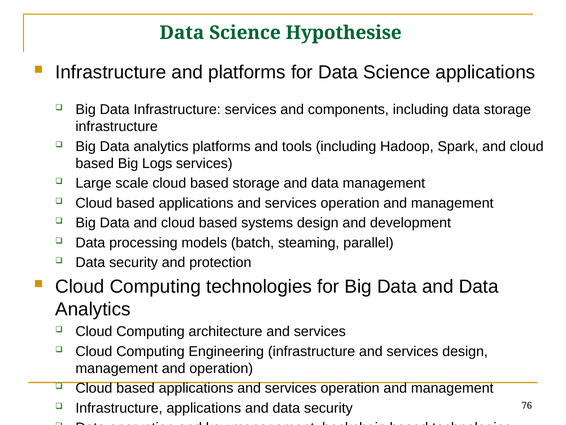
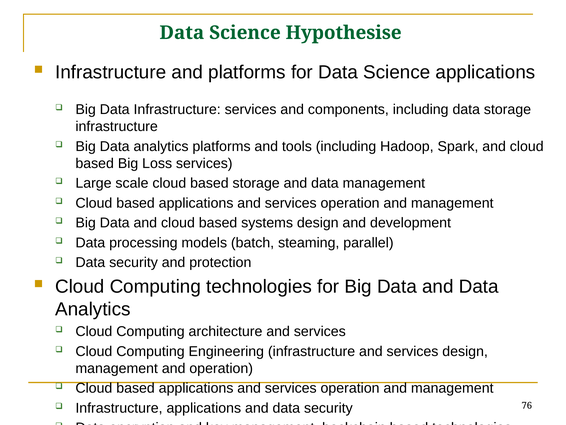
Logs: Logs -> Loss (157, 163)
